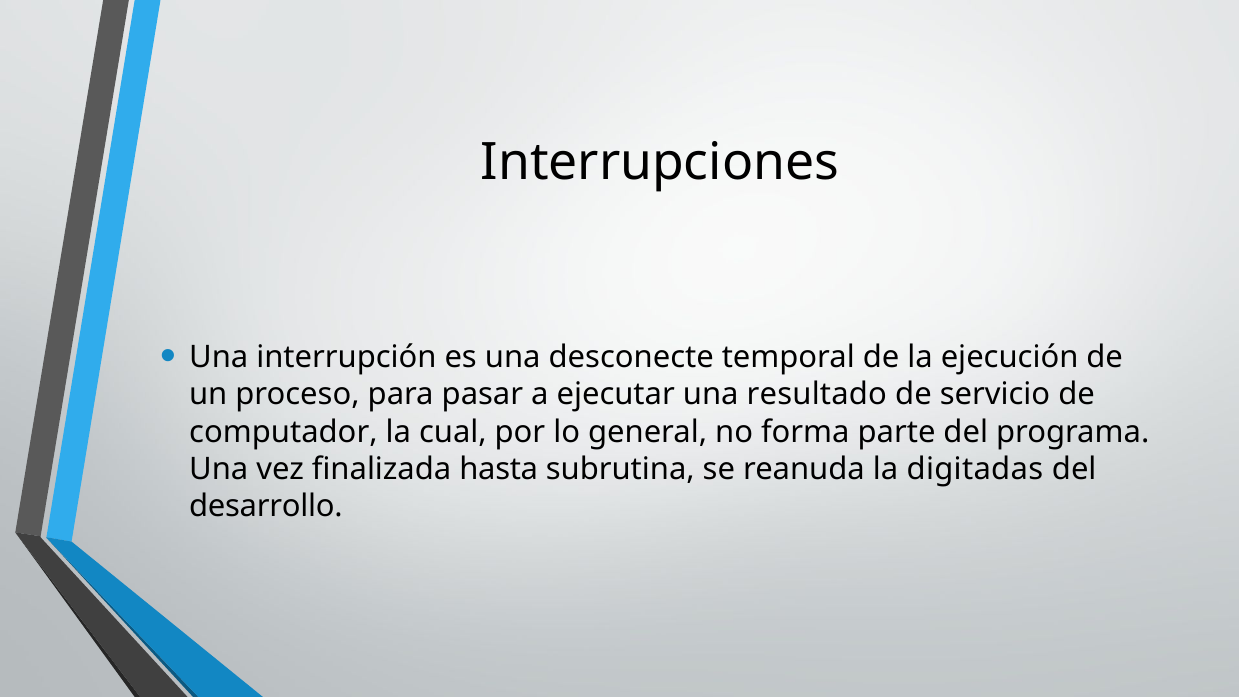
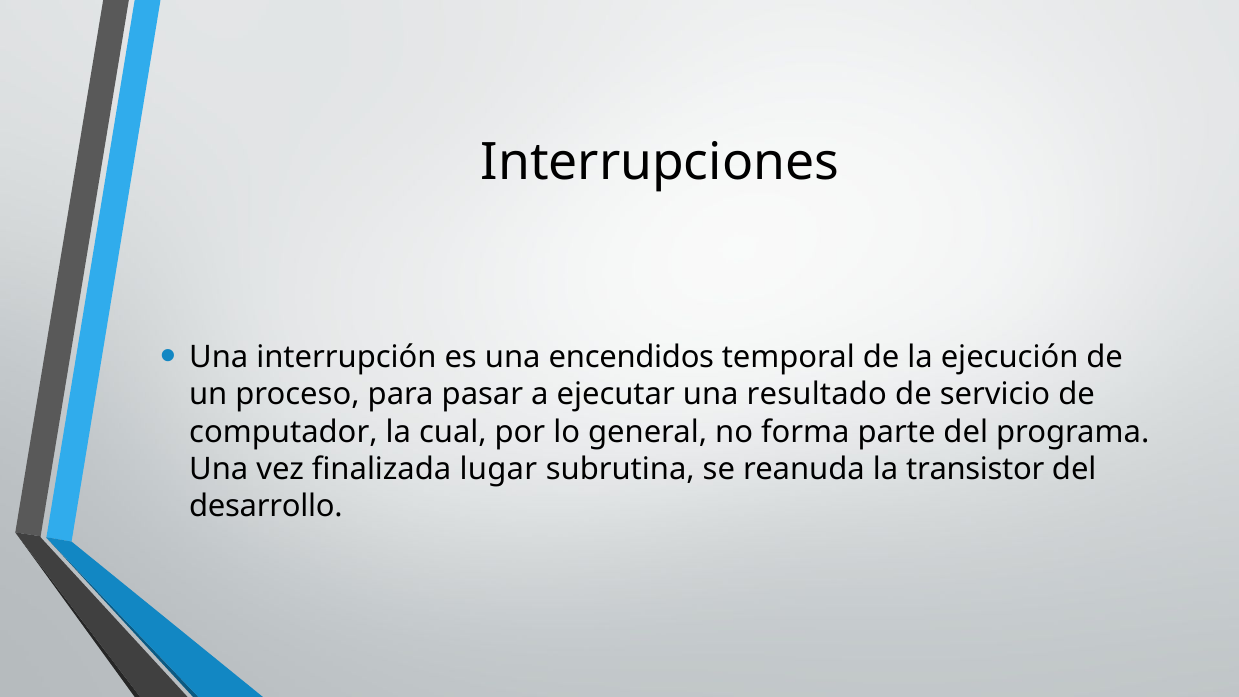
desconecte: desconecte -> encendidos (631, 358)
hasta: hasta -> lugar (498, 469)
digitadas: digitadas -> transistor (975, 469)
